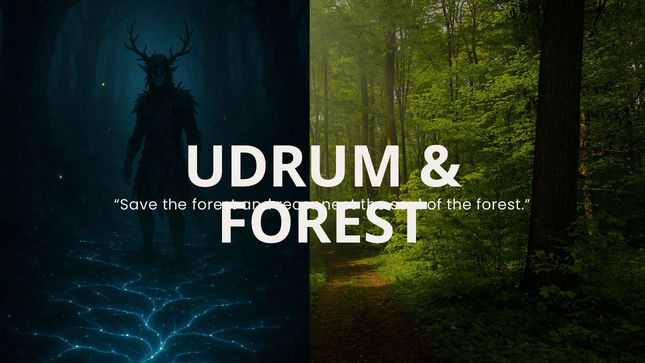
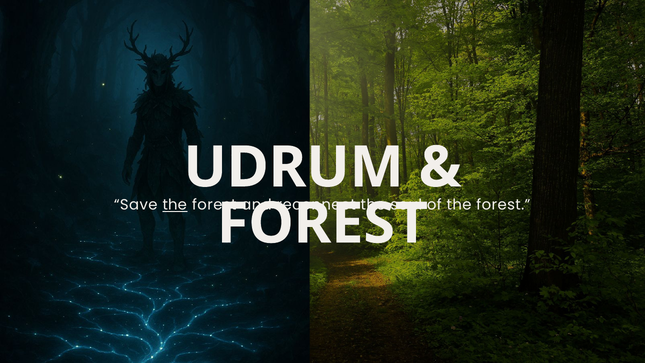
the underline: none -> present (175, 205)
